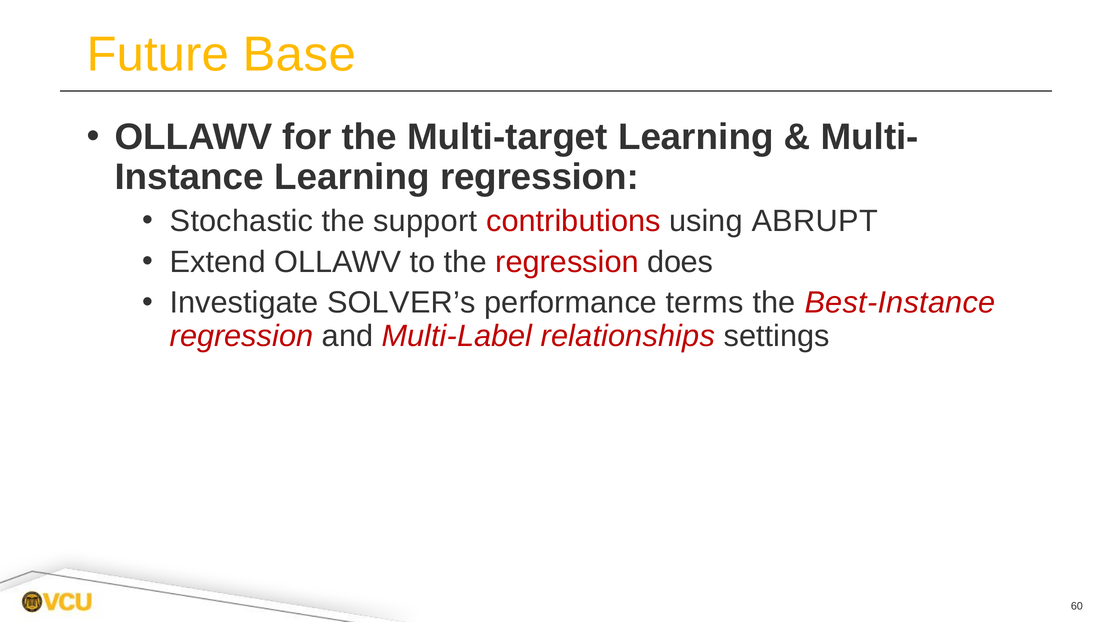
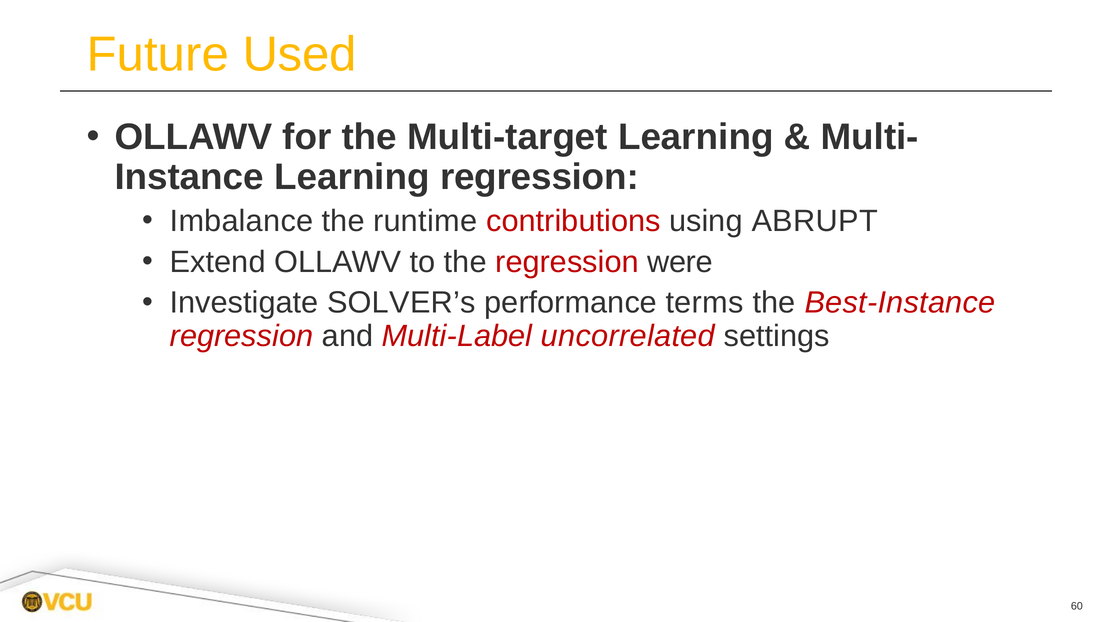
Base: Base -> Used (300, 55)
Stochastic: Stochastic -> Imbalance (242, 221)
support: support -> runtime (425, 221)
does: does -> were (680, 262)
relationships: relationships -> uncorrelated (628, 336)
